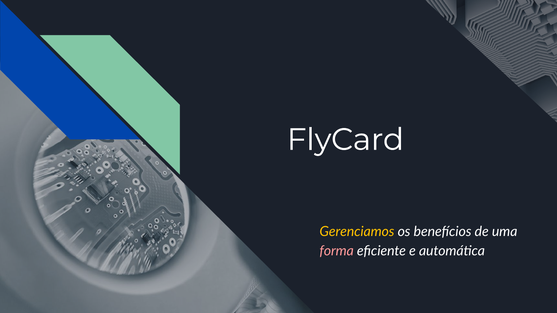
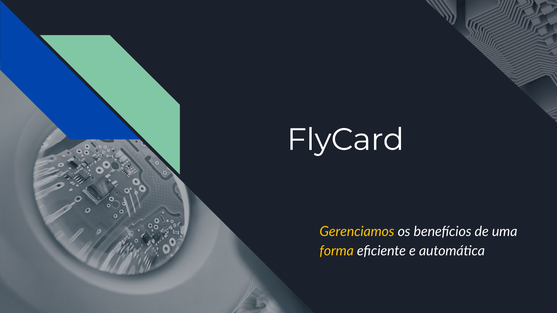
forma colour: pink -> yellow (337, 251)
